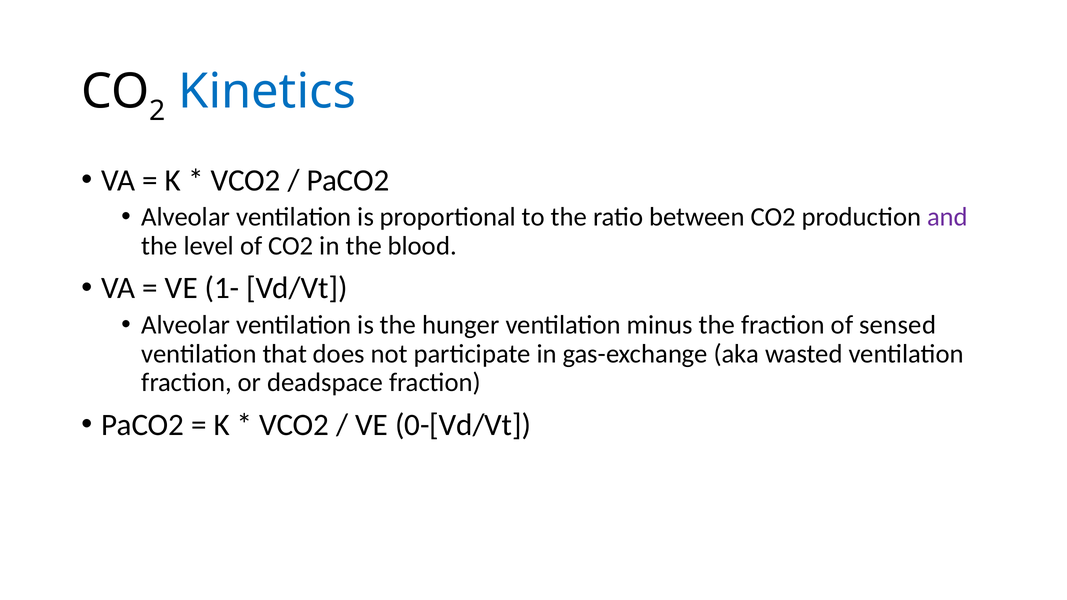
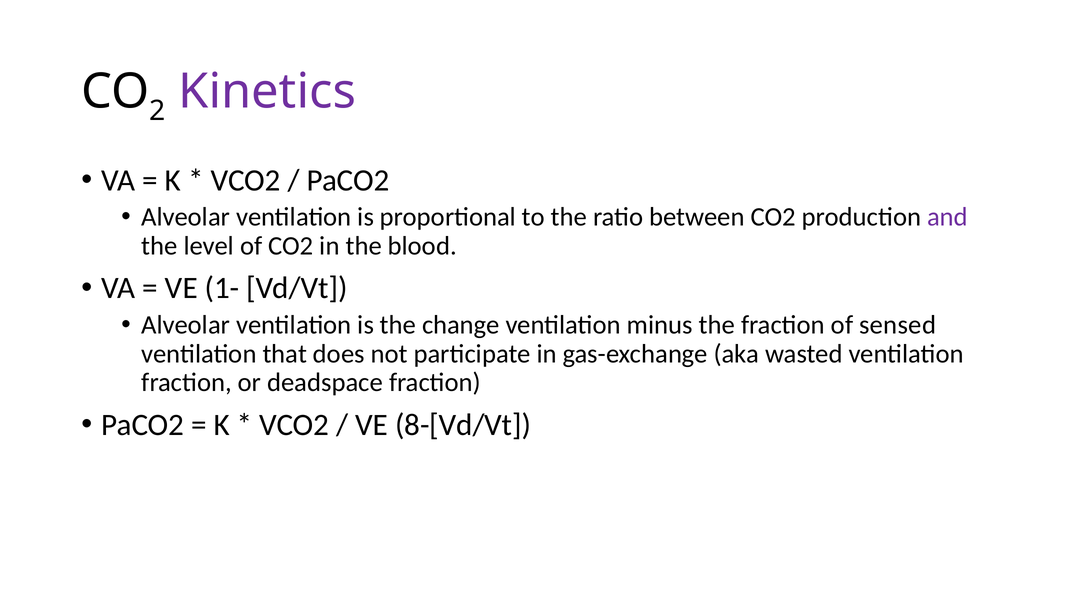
Kinetics colour: blue -> purple (267, 92)
hunger: hunger -> change (461, 325)
0-[Vd/Vt: 0-[Vd/Vt -> 8-[Vd/Vt (463, 425)
